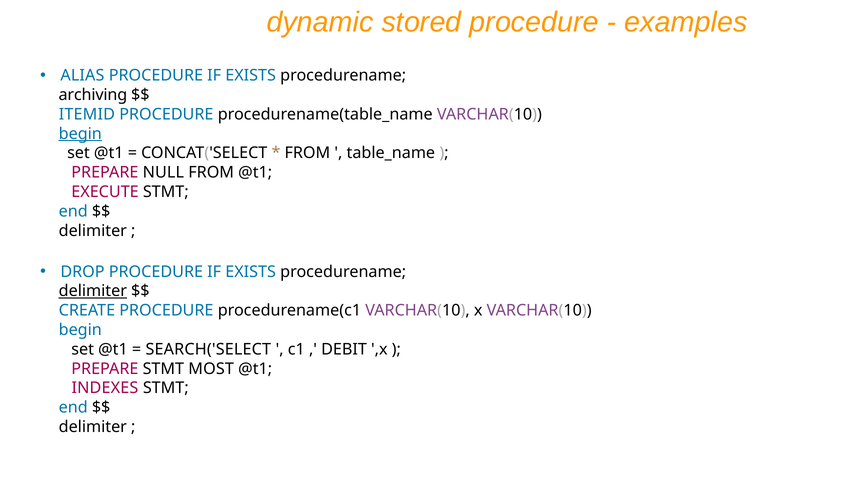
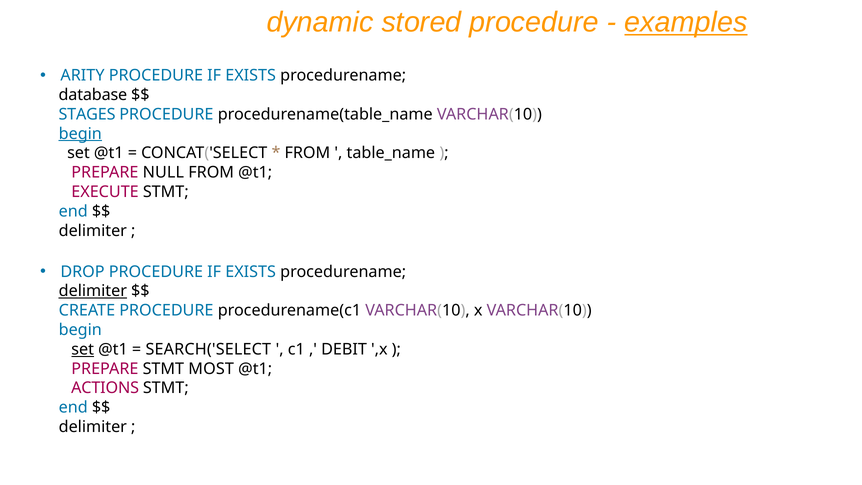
examples underline: none -> present (686, 22)
ALIAS: ALIAS -> ARITY (82, 76)
archiving: archiving -> database (93, 95)
ITEMID: ITEMID -> STAGES (87, 114)
set underline: none -> present (83, 349)
INDEXES: INDEXES -> ACTIONS (105, 388)
